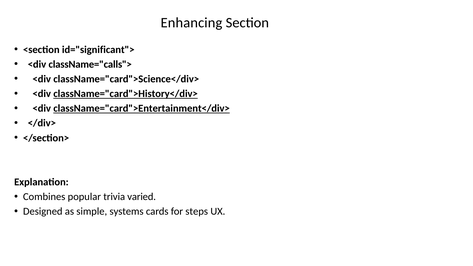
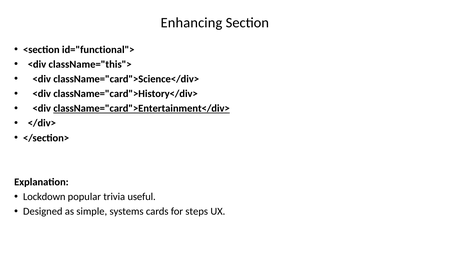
id="significant">: id="significant"> -> id="functional"> (98, 50)
className="calls">: className="calls"> -> className="this"> (90, 64)
className="card">History</div> underline: present -> none (126, 94)
Combines: Combines -> Lockdown (44, 197)
varied: varied -> useful (142, 197)
